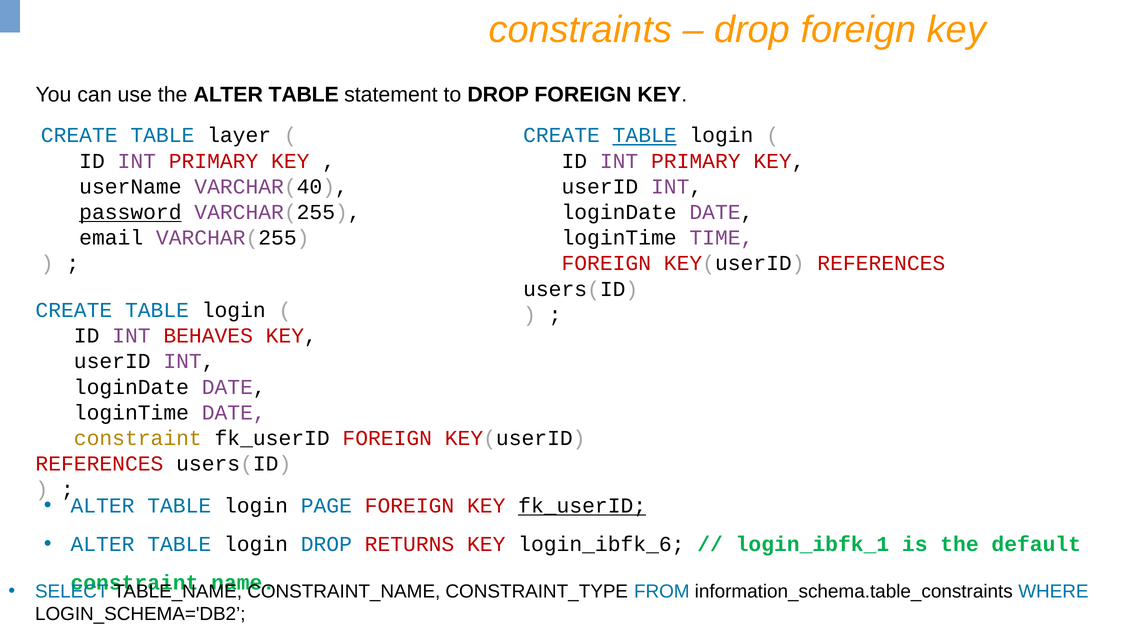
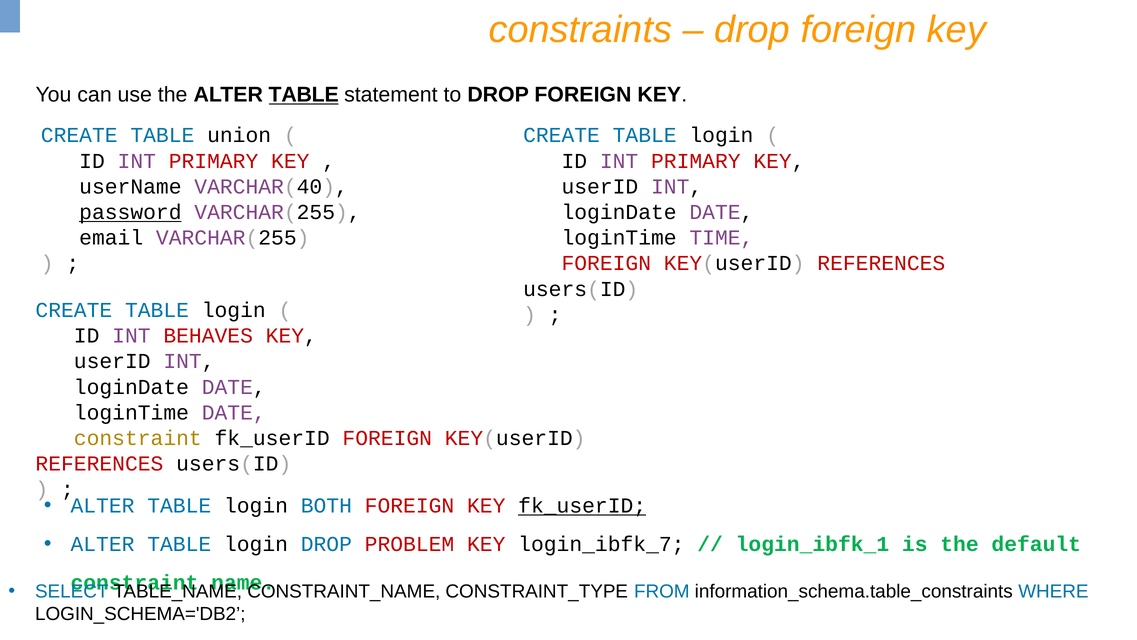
TABLE underline: none -> present (304, 95)
layer: layer -> union (239, 135)
TABLE underline: present -> none (645, 135)
PAGE: PAGE -> BOTH (326, 506)
RETURNS: RETURNS -> PROBLEM (410, 544)
login_ibfk_6: login_ibfk_6 -> login_ibfk_7 (601, 544)
